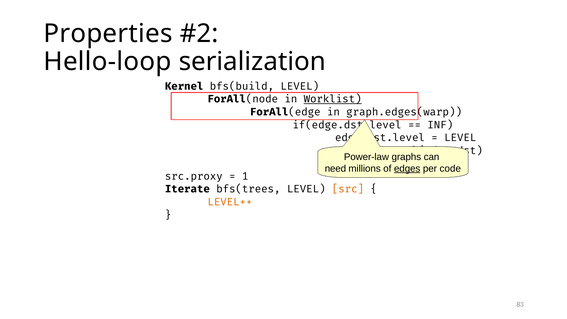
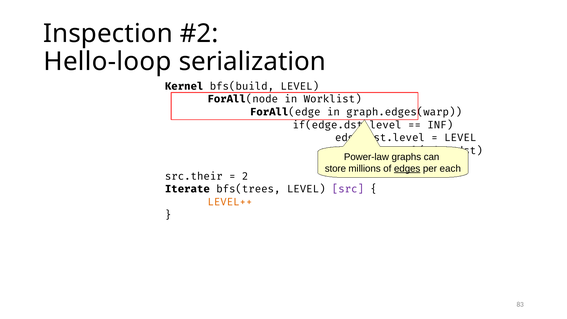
Properties: Properties -> Inspection (108, 34)
Worklist underline: present -> none (333, 99)
need: need -> store (335, 168)
code: code -> each (450, 168)
src.proxy: src.proxy -> src.their (194, 176)
1: 1 -> 2 (245, 176)
src colour: orange -> purple (348, 189)
